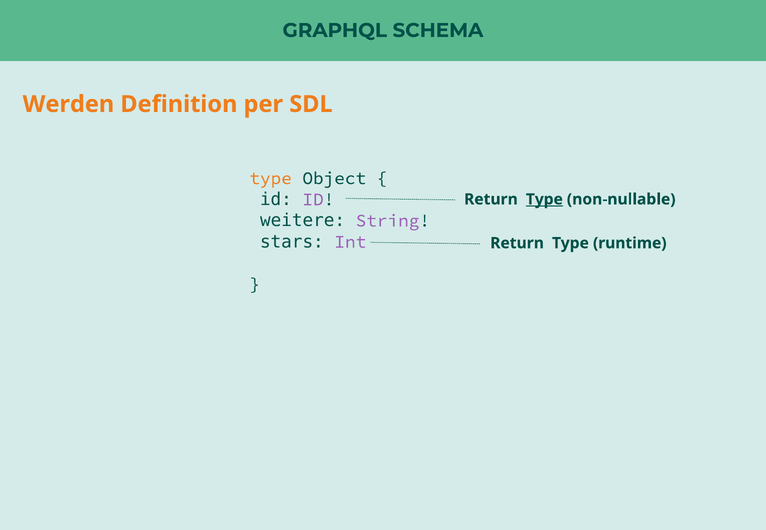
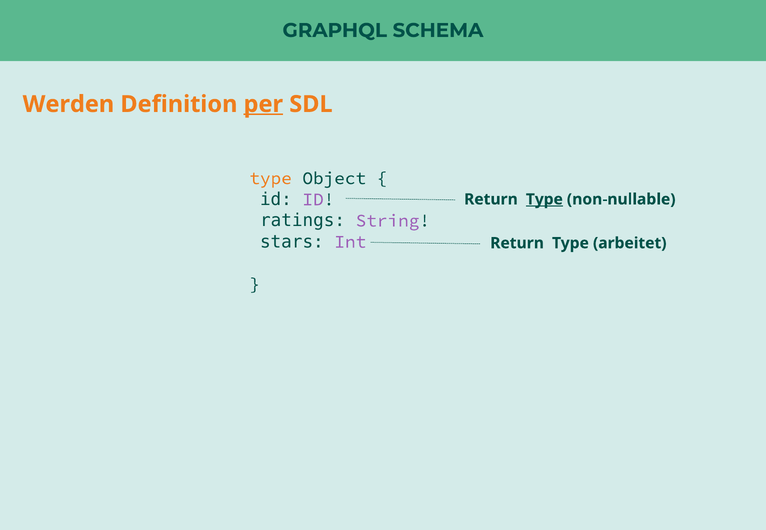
per underline: none -> present (263, 104)
weitere: weitere -> ratings (303, 221)
runtime: runtime -> arbeitet (630, 243)
